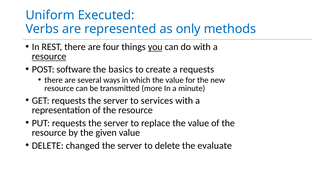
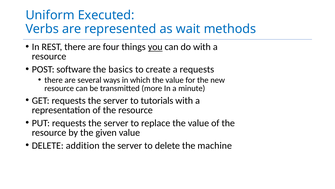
only: only -> wait (188, 29)
resource underline: present -> none (49, 56)
services: services -> tutorials (157, 100)
changed: changed -> addition (83, 145)
evaluate: evaluate -> machine (215, 145)
